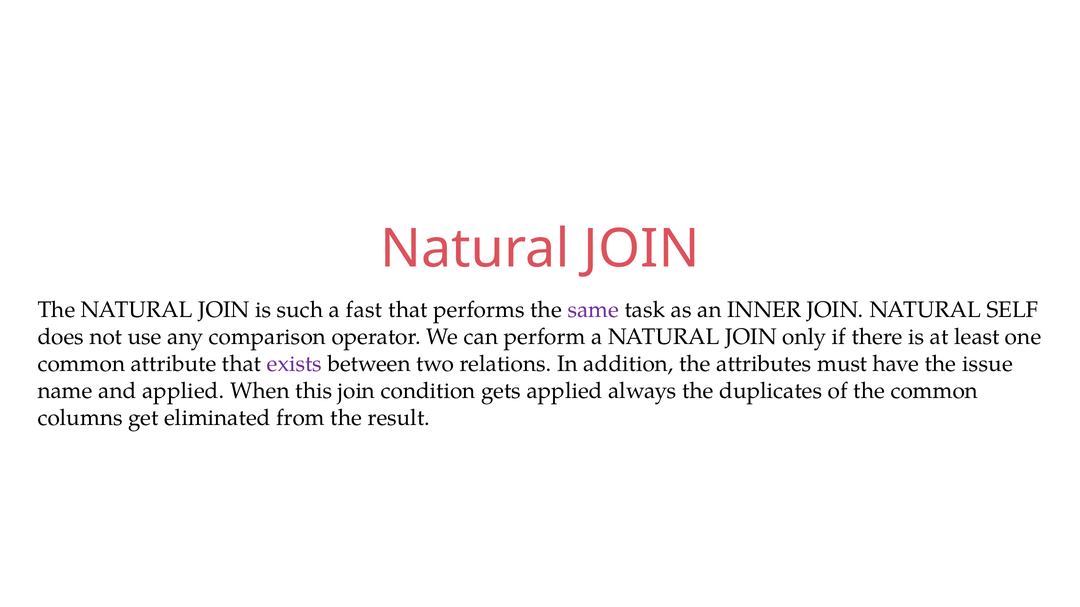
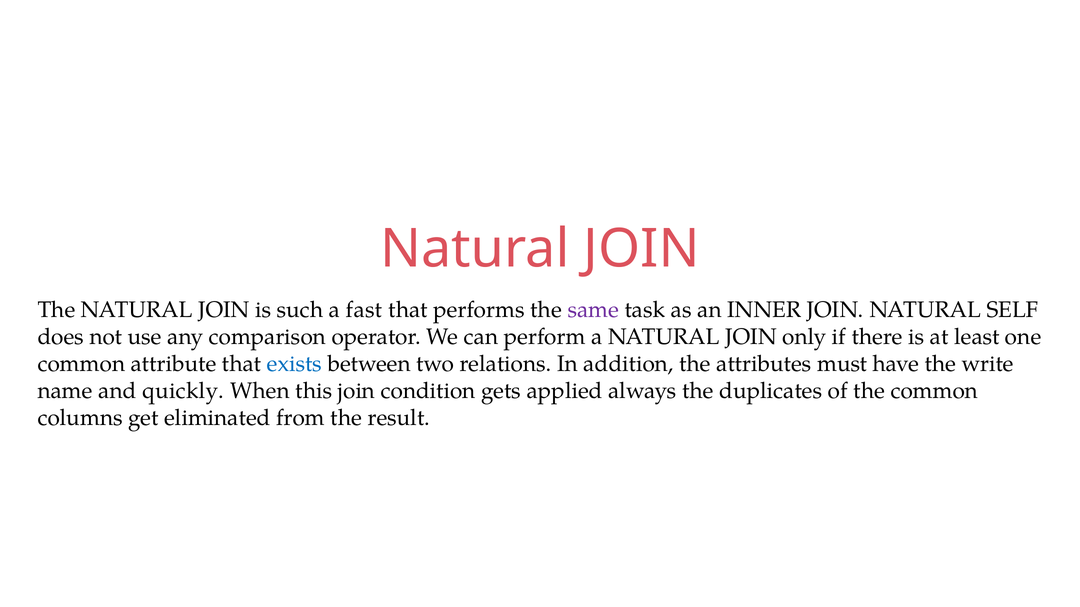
exists colour: purple -> blue (294, 364)
issue: issue -> write (988, 364)
and applied: applied -> quickly (183, 391)
